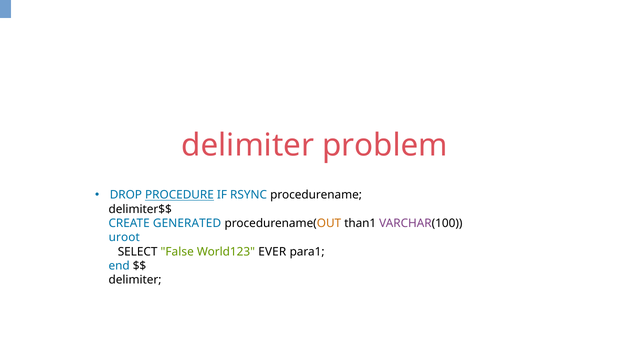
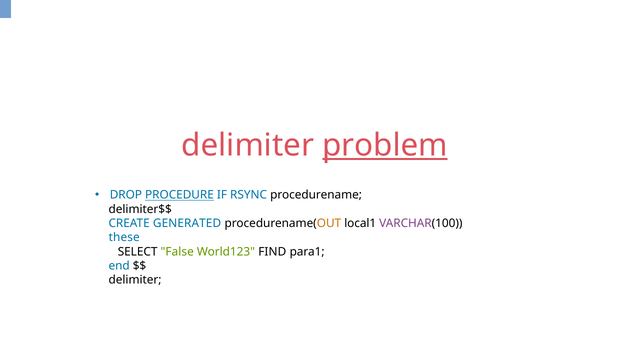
problem underline: none -> present (385, 145)
than1: than1 -> local1 (360, 223)
uroot: uroot -> these (124, 237)
EVER: EVER -> FIND (272, 252)
